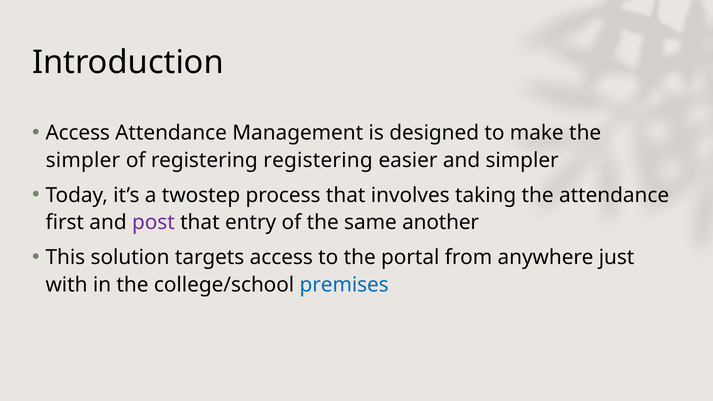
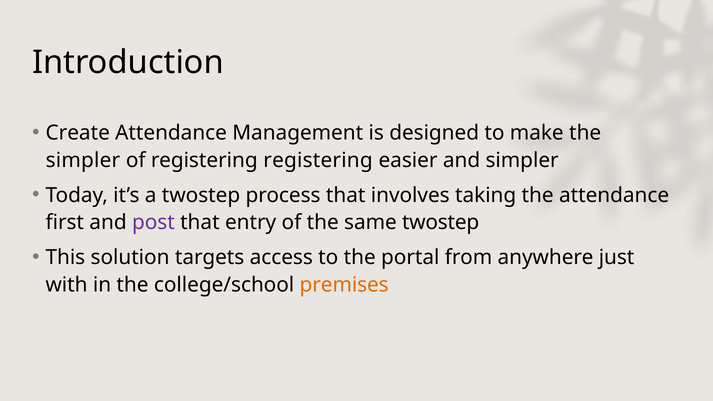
Access: Access -> Create (78, 133)
same another: another -> twostep (441, 223)
premises colour: blue -> orange (344, 285)
